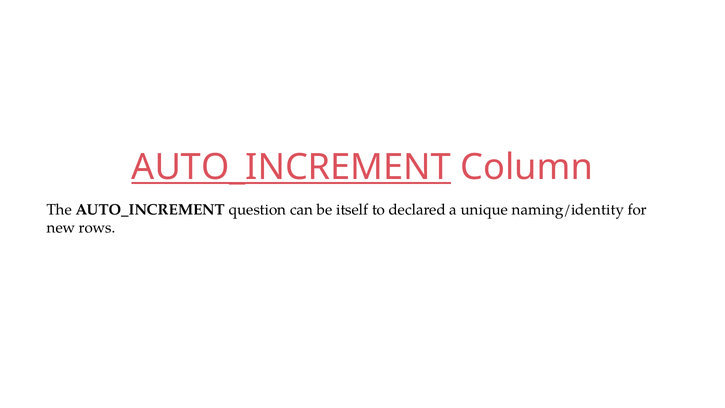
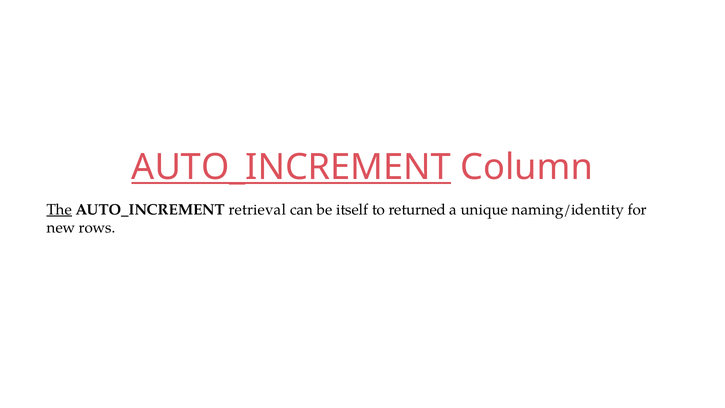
The underline: none -> present (59, 209)
question: question -> retrieval (257, 209)
declared: declared -> returned (417, 209)
